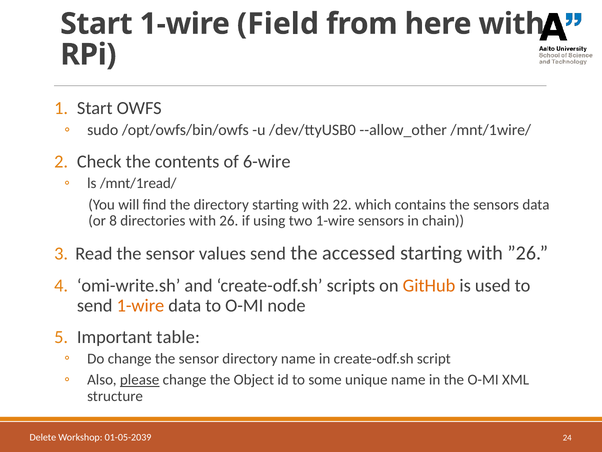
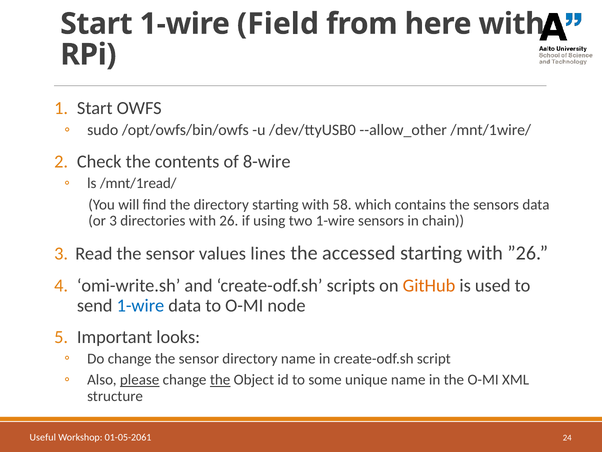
6-wire: 6-wire -> 8-wire (267, 162)
22: 22 -> 58 (342, 204)
or 8: 8 -> 3 (113, 221)
values send: send -> lines (268, 254)
1-wire colour: orange -> blue (140, 305)
table: table -> looks (178, 337)
the underline: none -> present (220, 380)
Delete: Delete -> Useful (43, 437)
01-05-2039: 01-05-2039 -> 01-05-2061 (128, 437)
